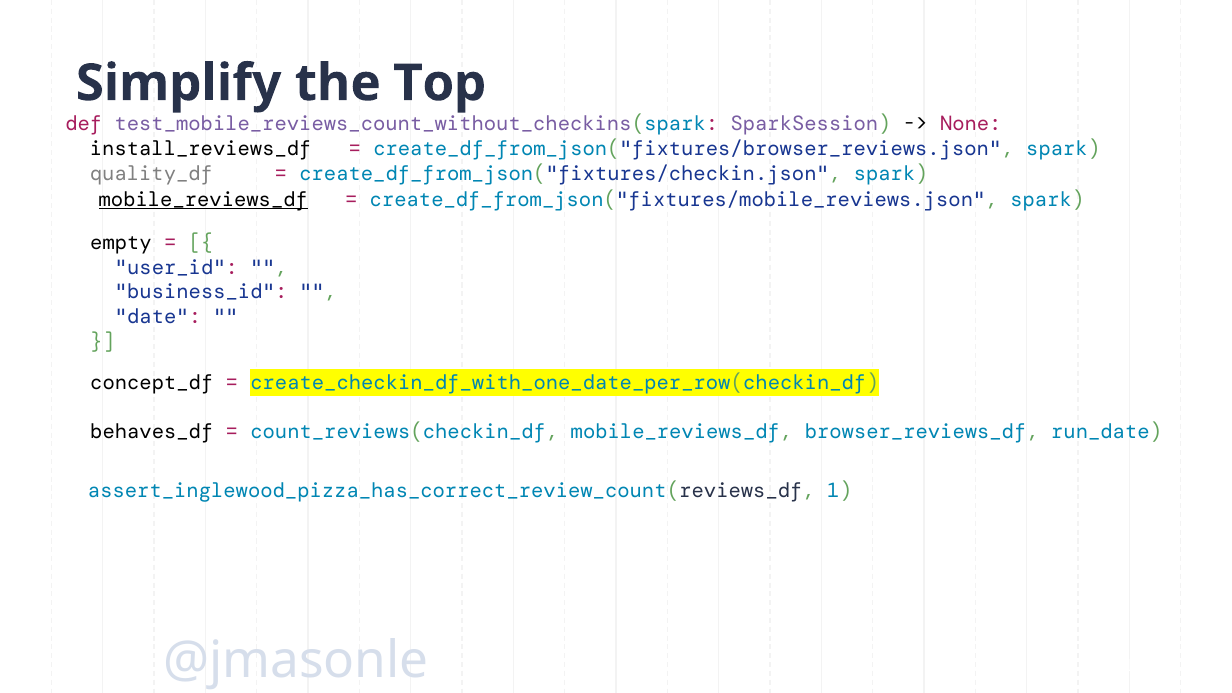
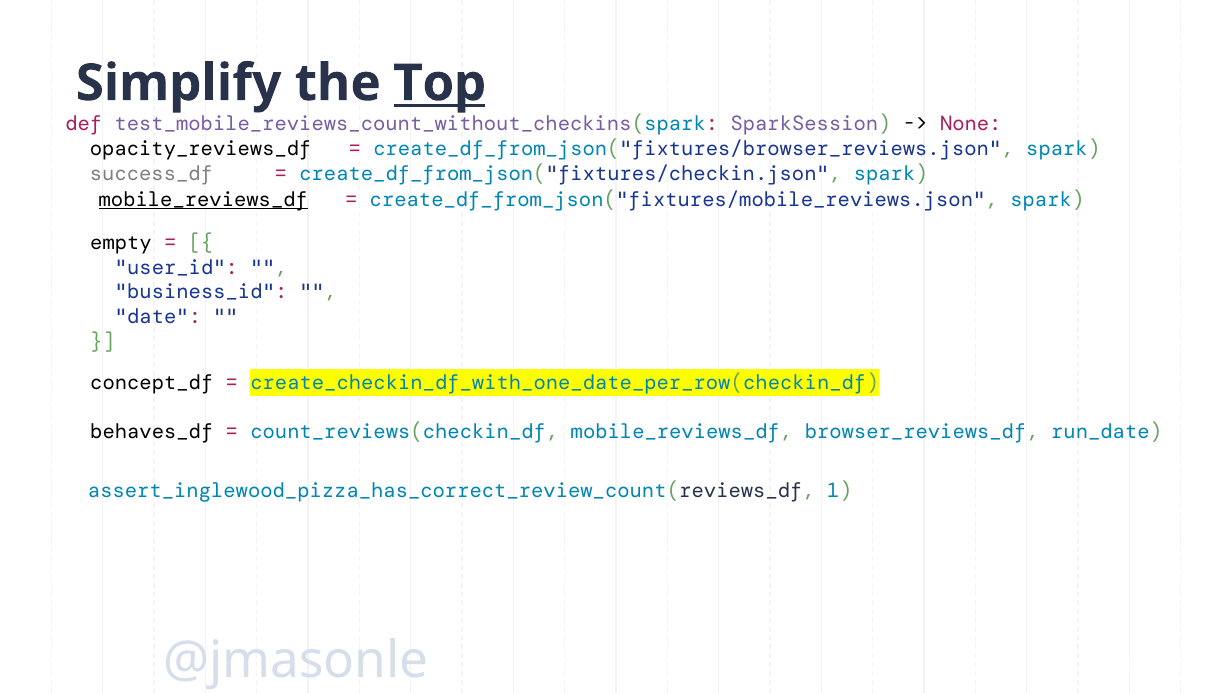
Top underline: none -> present (440, 83)
install_reviews_df: install_reviews_df -> opacity_reviews_df (201, 149)
quality_df: quality_df -> success_df (151, 173)
